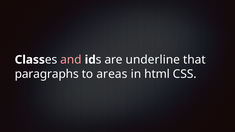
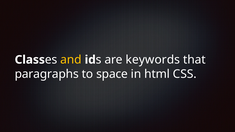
and colour: pink -> yellow (71, 60)
underline: underline -> keywords (153, 60)
areas: areas -> space (112, 74)
